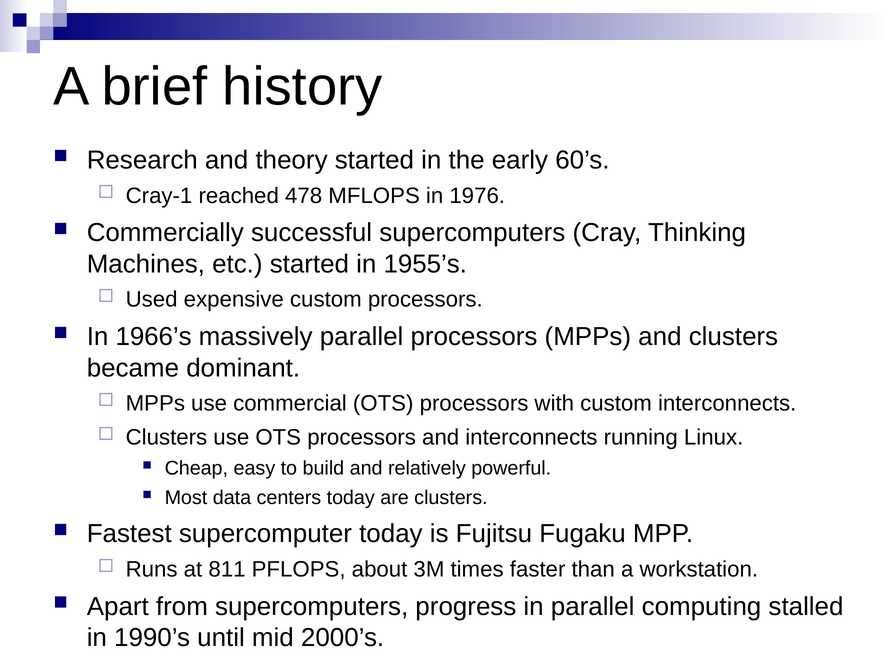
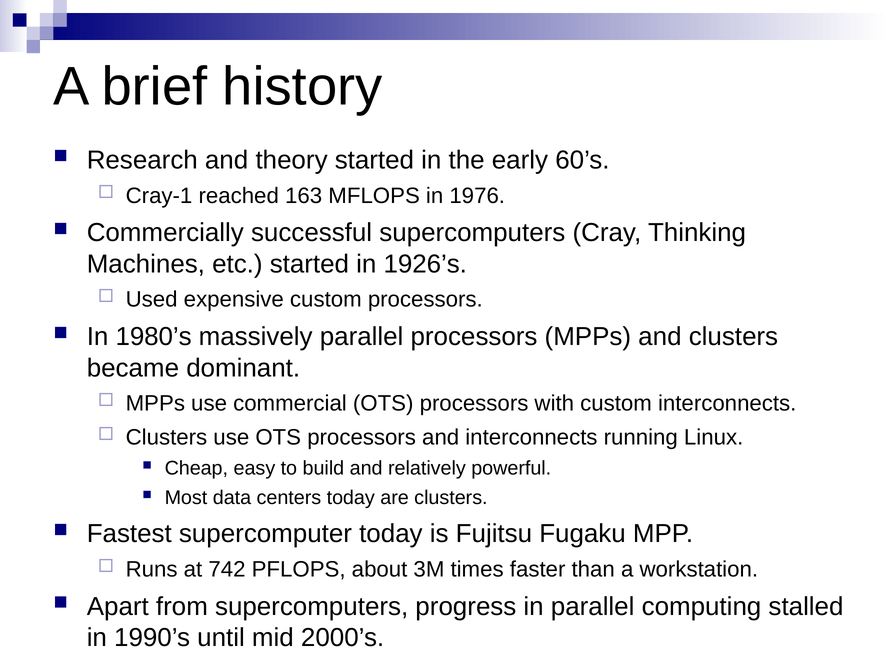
478: 478 -> 163 (304, 196)
1955’s: 1955’s -> 1926’s (425, 264)
1966’s: 1966’s -> 1980’s (154, 337)
811: 811 -> 742 (227, 569)
